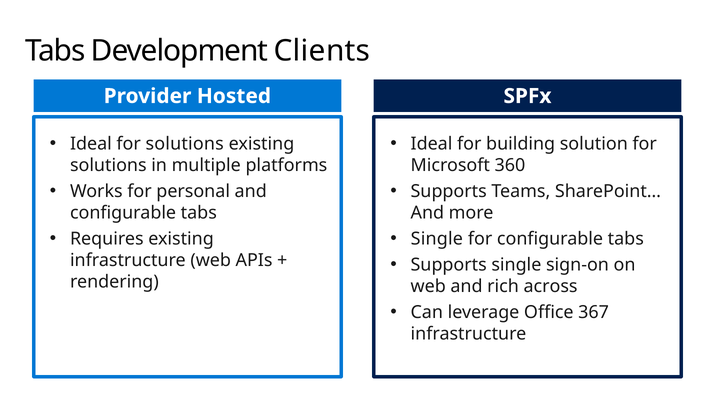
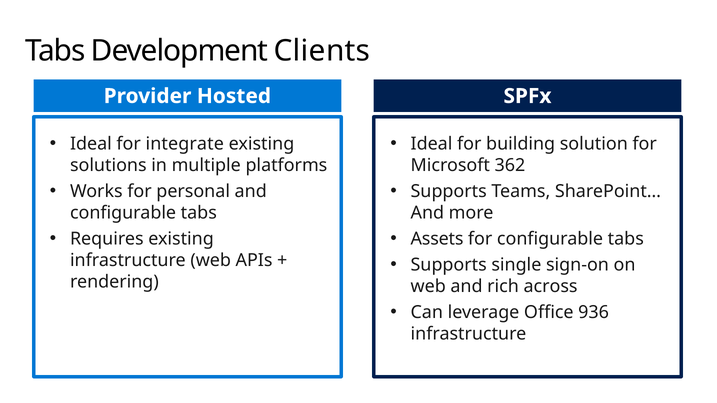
for solutions: solutions -> integrate (185, 144)
360: 360 -> 362 (510, 166)
Single: Single -> Assets (437, 239)
367: 367 -> 936 (594, 313)
